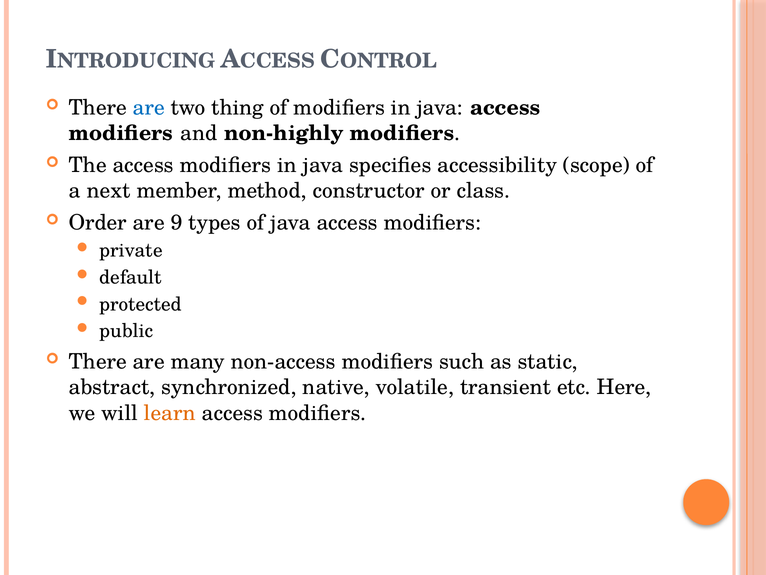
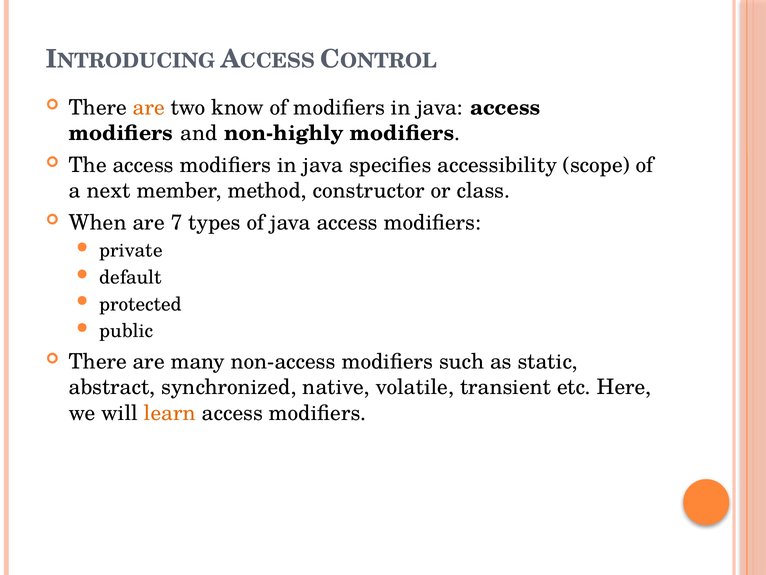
are colour: blue -> orange (149, 107)
thing: thing -> know (238, 107)
Order: Order -> When (98, 222)
9: 9 -> 7 (176, 222)
